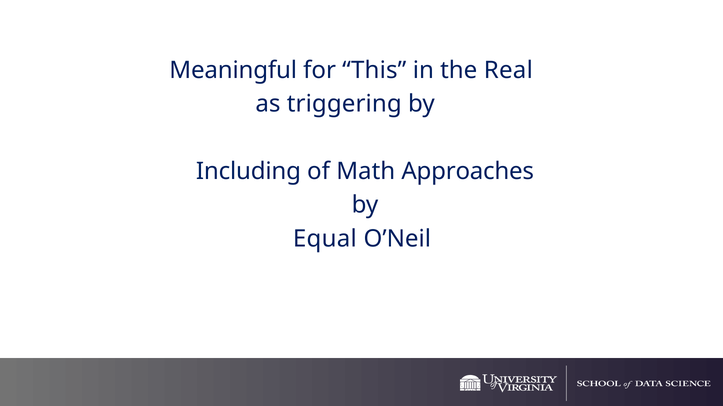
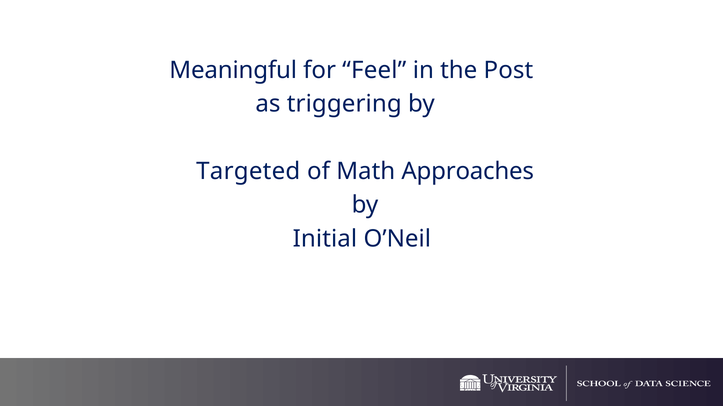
This: This -> Feel (374, 70)
Real: Real -> Post (508, 70)
Including: Including -> Targeted (248, 172)
Equal: Equal -> Initial (325, 239)
